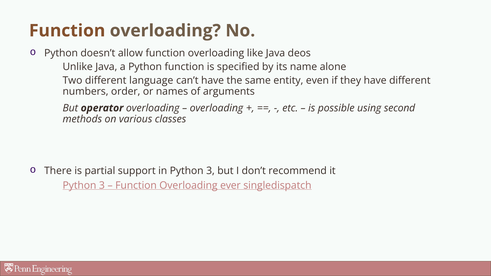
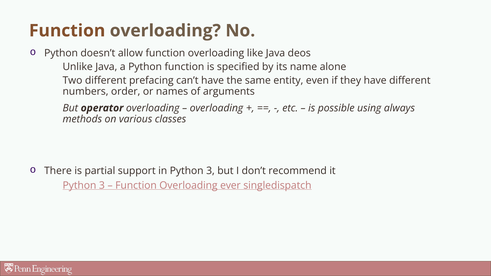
language: language -> prefacing (151, 80)
second: second -> always (399, 108)
